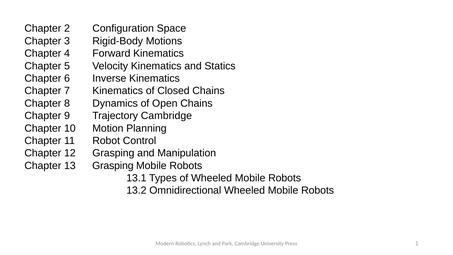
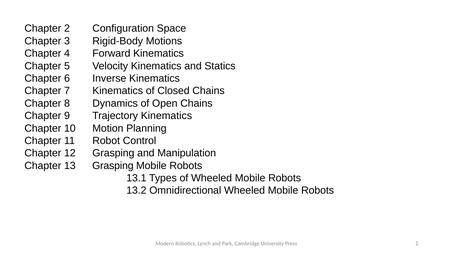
Trajectory Cambridge: Cambridge -> Kinematics (166, 116)
